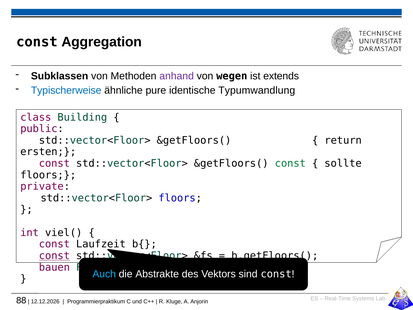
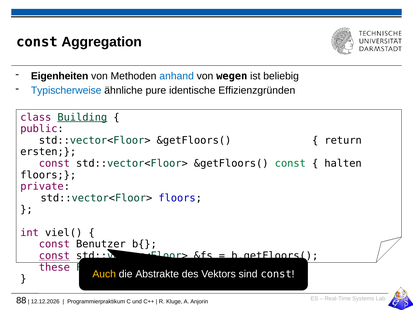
Subklassen: Subklassen -> Eigenheiten (60, 76)
anhand colour: purple -> blue (177, 76)
extends: extends -> beliebig (281, 76)
Typumwandlung: Typumwandlung -> Effizienzgründen (257, 90)
Building underline: none -> present (82, 117)
sollte: sollte -> halten (343, 163)
Laufzeit: Laufzeit -> Benutzer (101, 244)
bauen: bauen -> these (54, 267)
Auch colour: light blue -> yellow (104, 274)
